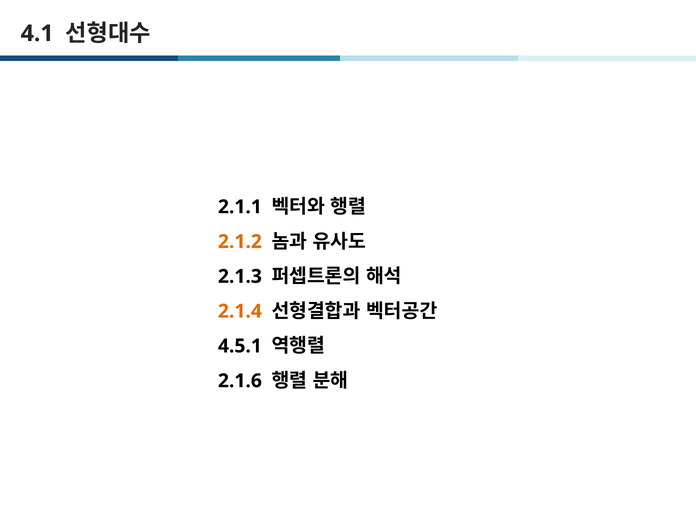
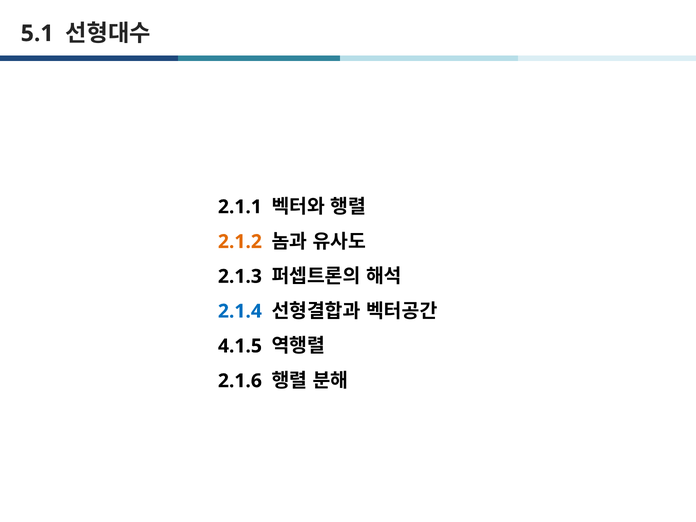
4.1: 4.1 -> 5.1 (37, 33)
2.1.4 colour: orange -> blue (240, 311)
4.5.1: 4.5.1 -> 4.1.5 (240, 346)
